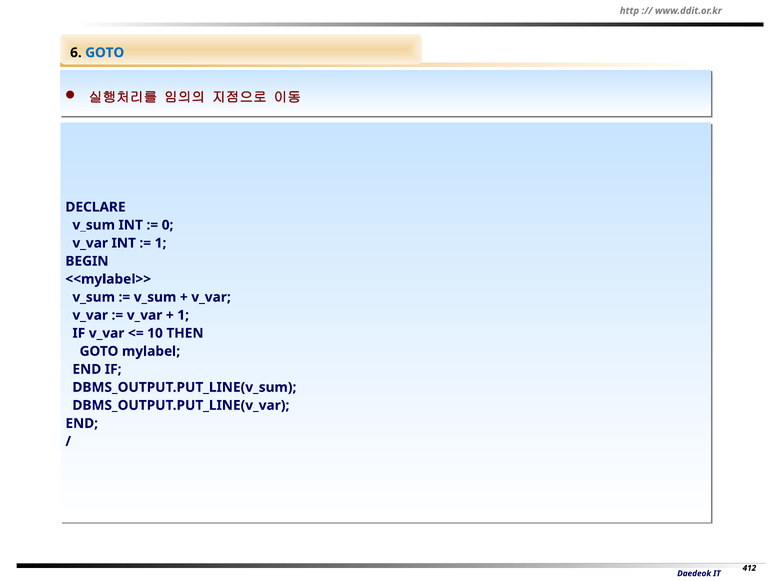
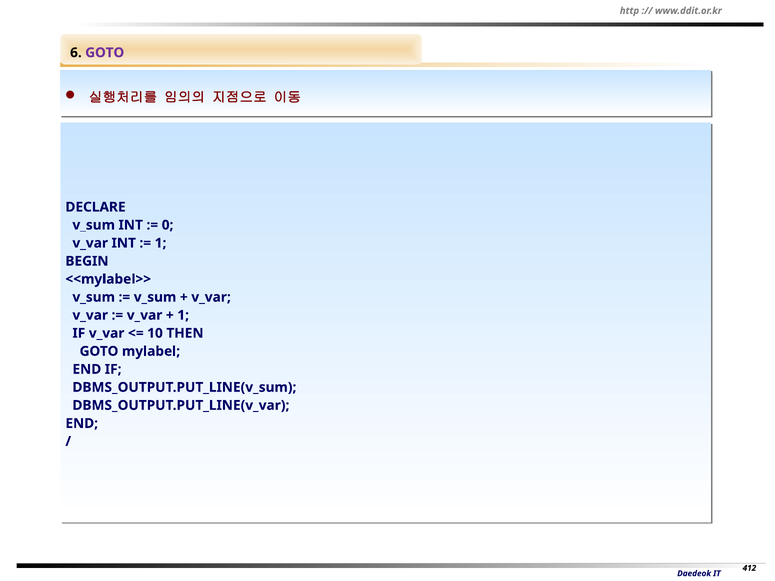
GOTO colour: blue -> purple (105, 53)
